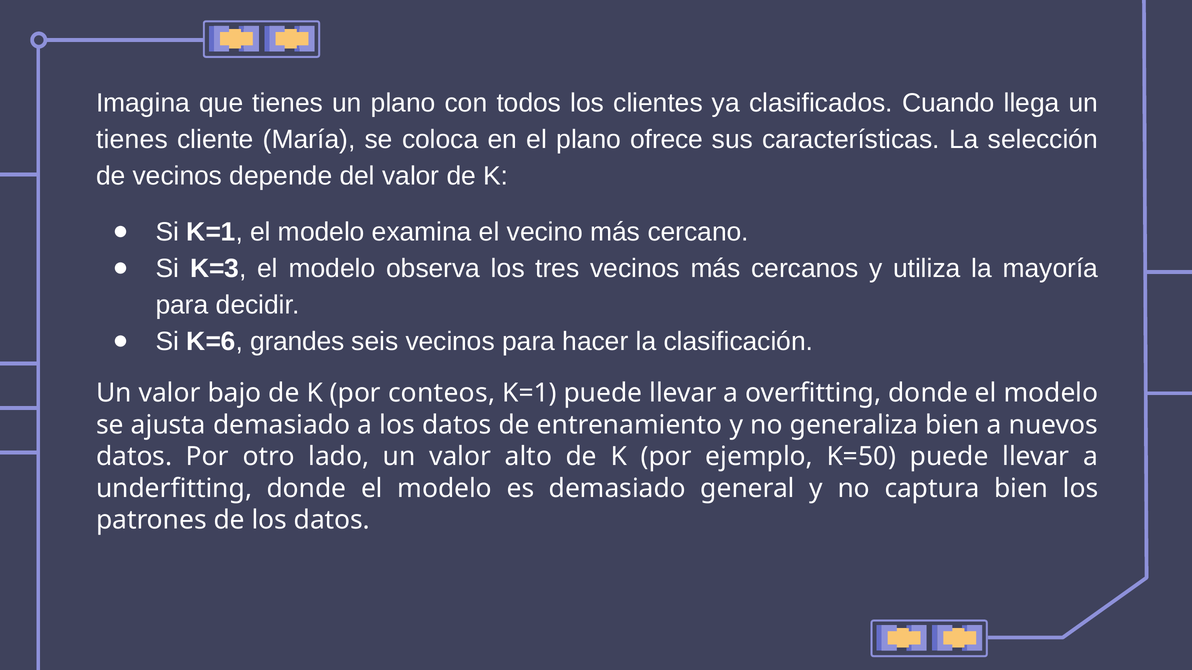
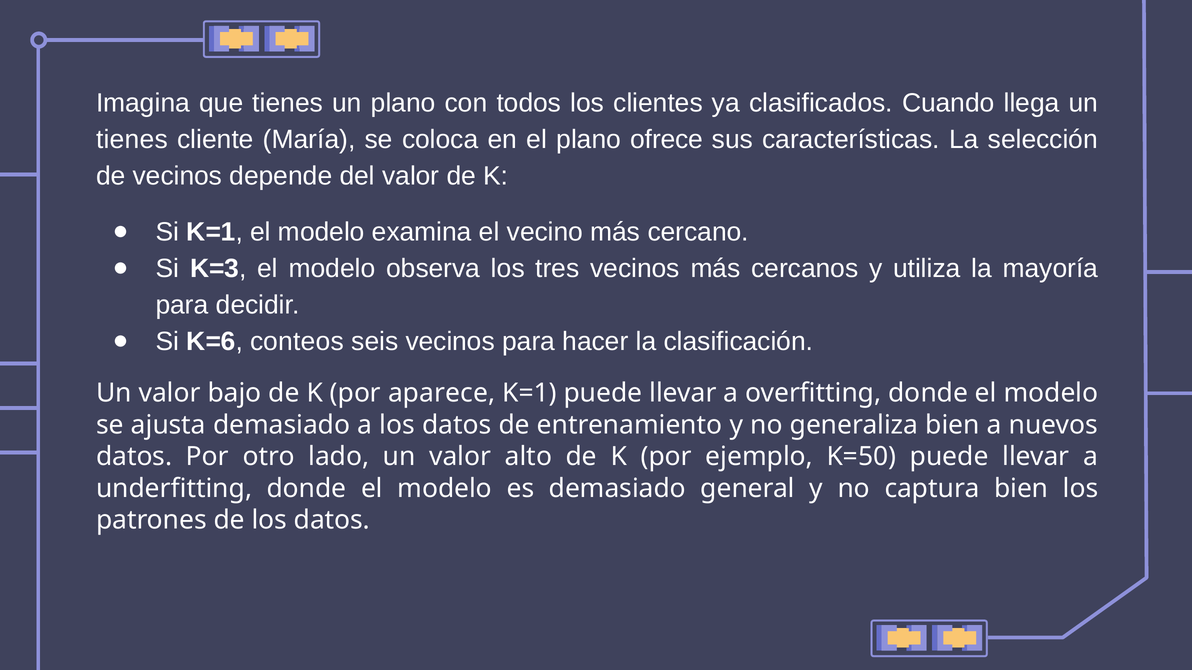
grandes: grandes -> conteos (297, 342)
conteos: conteos -> aparece (442, 394)
